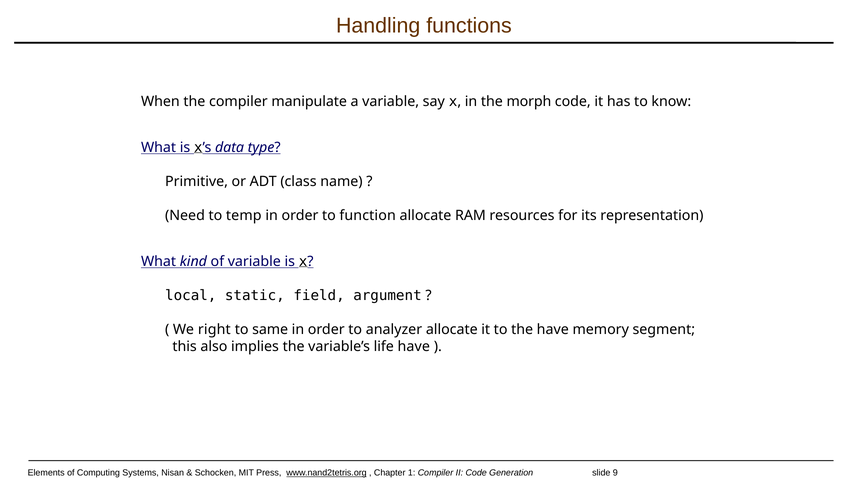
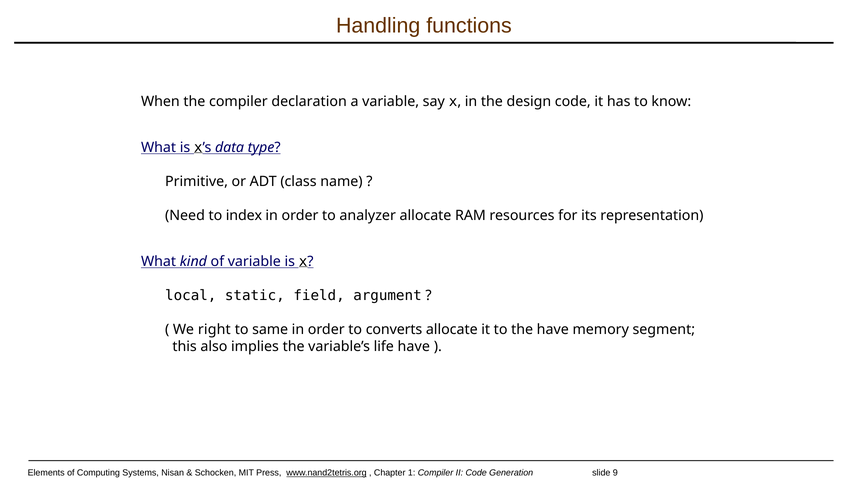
manipulate: manipulate -> declaration (309, 102)
morph: morph -> design (529, 102)
temp: temp -> index (244, 216)
function: function -> analyzer (368, 216)
analyzer: analyzer -> converts (394, 330)
